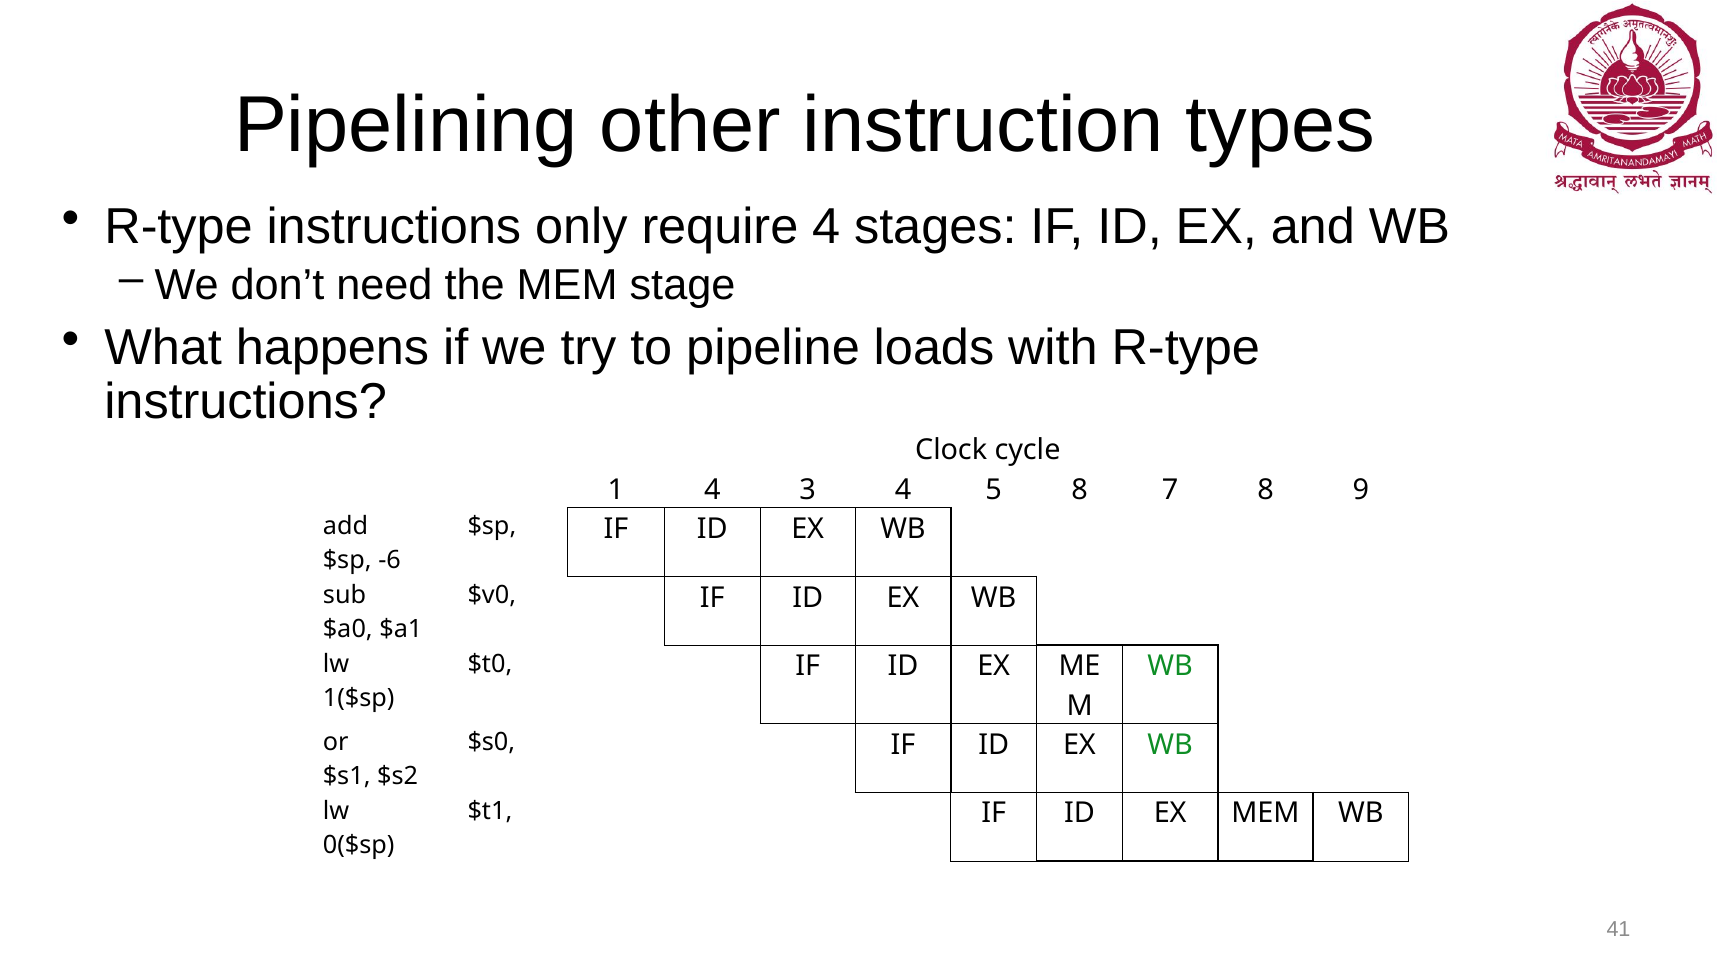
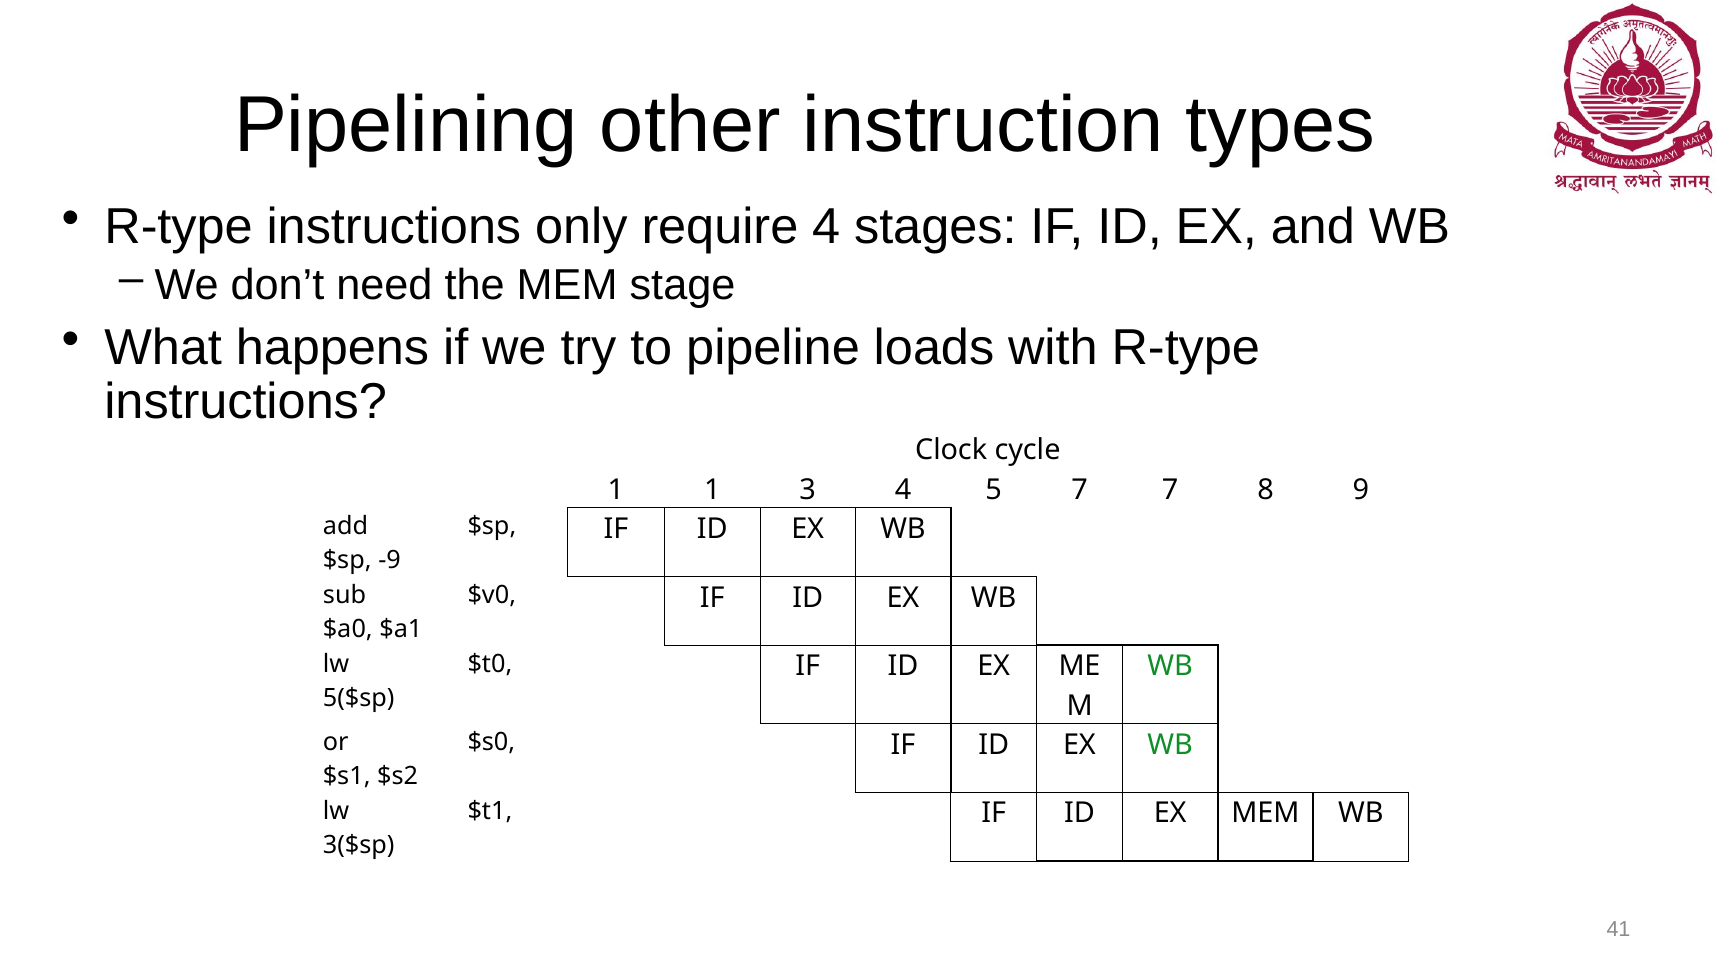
1 4: 4 -> 1 (712, 490)
5 8: 8 -> 7 (1080, 490)
-6: -6 -> -9 (390, 561)
1($sp: 1($sp -> 5($sp (359, 699)
0($sp: 0($sp -> 3($sp (359, 846)
